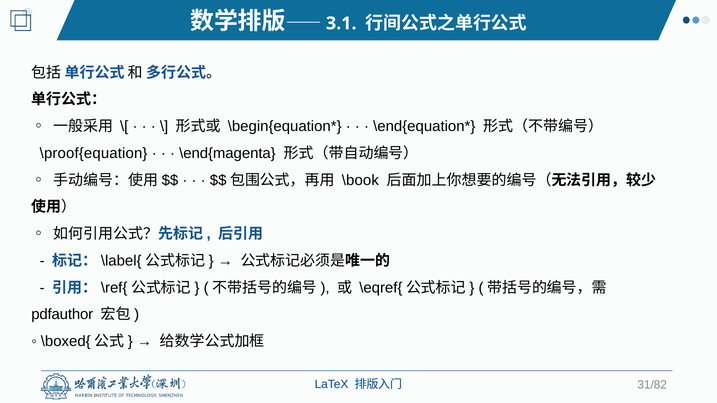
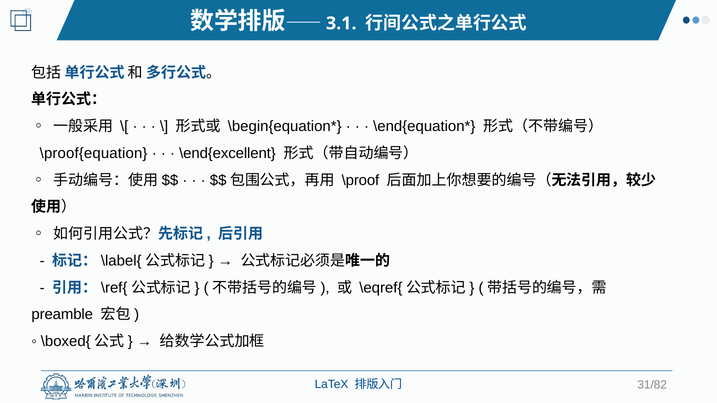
\end{magenta: \end{magenta -> \end{excellent (227, 153)
\book: \book -> \proof (360, 180)
pdfauthor: pdfauthor -> preamble (62, 315)
